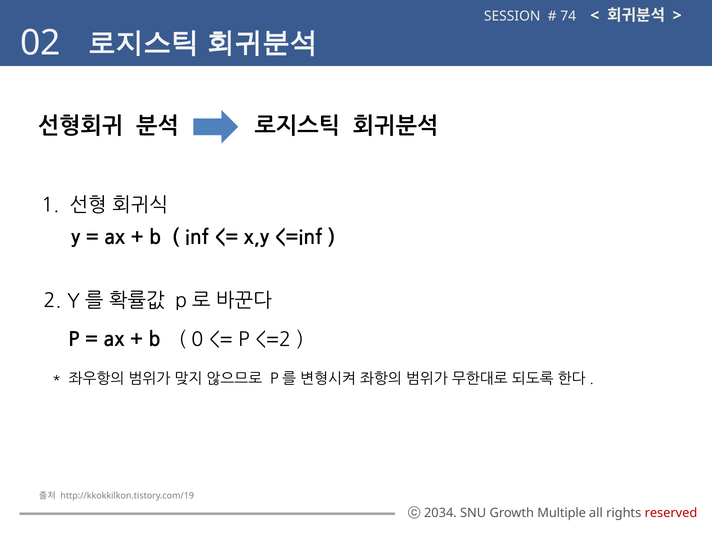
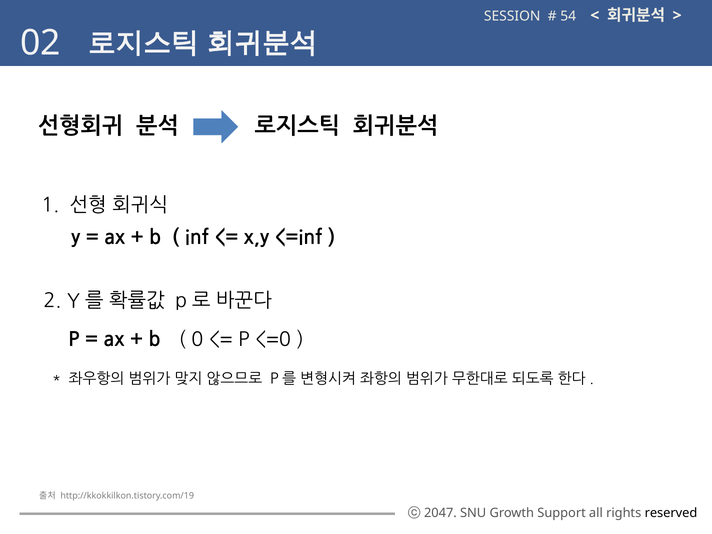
74: 74 -> 54 (568, 16)
<=2: <=2 -> <=0 (273, 339)
2034: 2034 -> 2047 (440, 513)
Multiple: Multiple -> Support (562, 513)
reserved colour: red -> black (671, 513)
